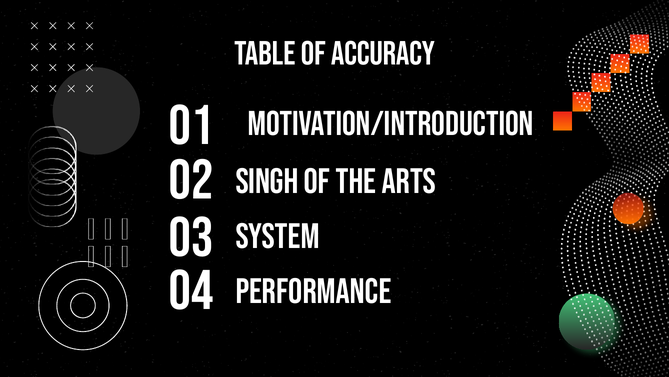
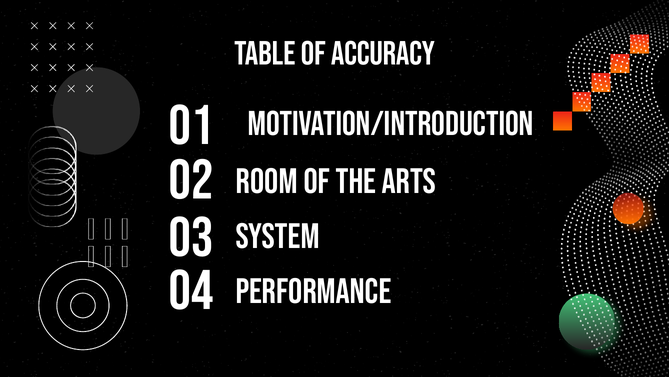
Singh: Singh -> Room (267, 181)
